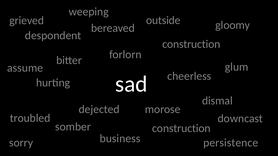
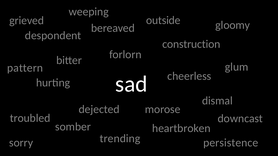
assume: assume -> pattern (25, 68)
construction: construction -> heartbroken (181, 129)
business: business -> trending (120, 139)
